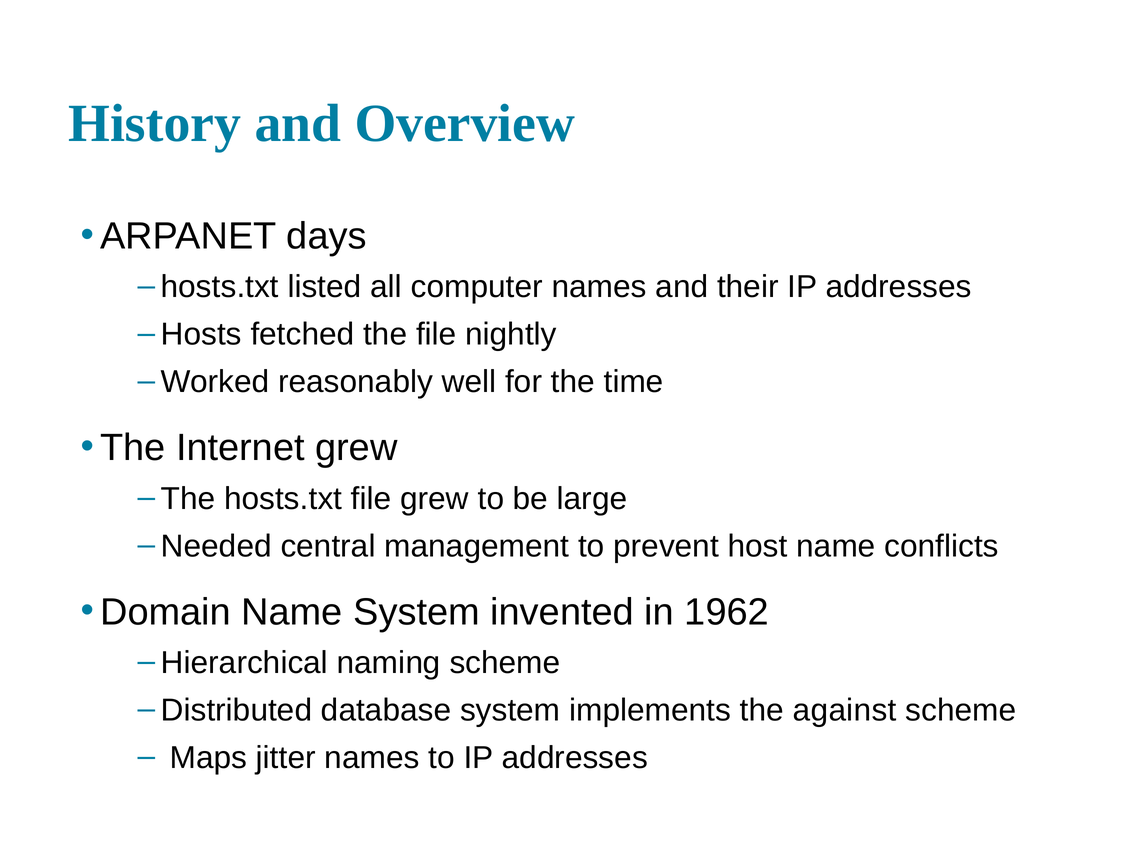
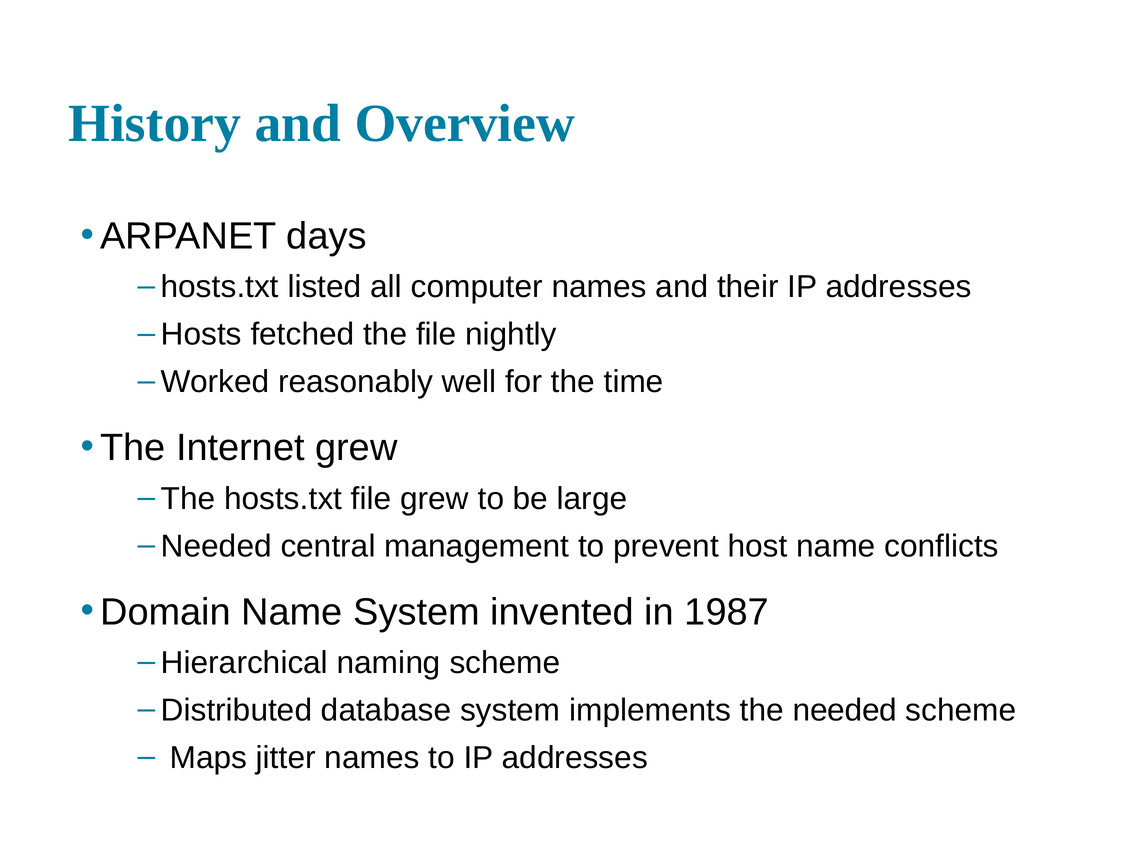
1962: 1962 -> 1987 (727, 612)
the against: against -> needed (845, 710)
